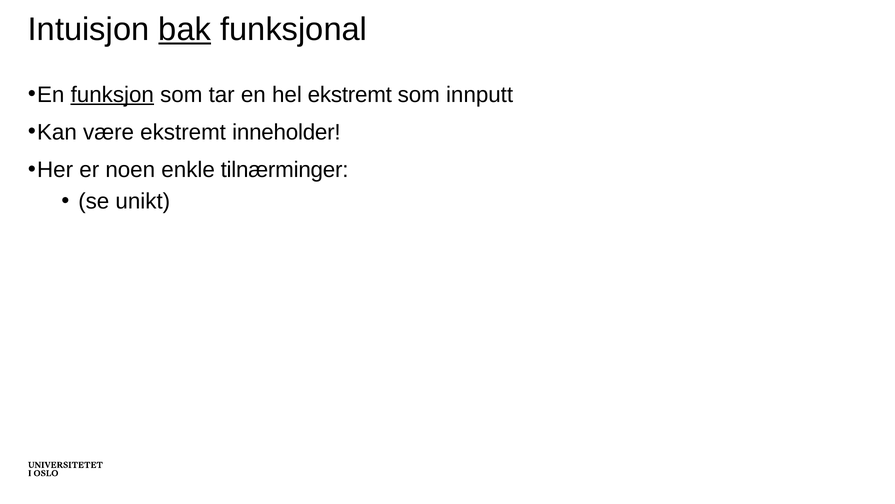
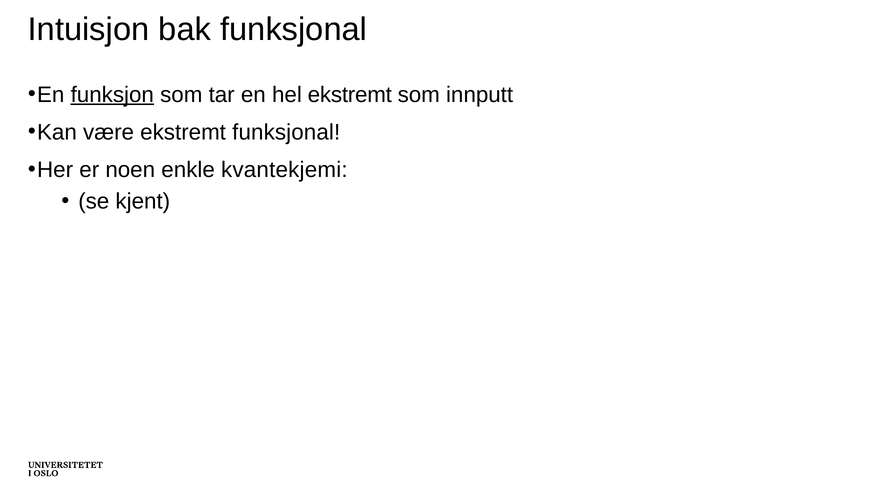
bak underline: present -> none (185, 29)
ekstremt inneholder: inneholder -> funksjonal (286, 132)
tilnærminger: tilnærminger -> kvantekjemi (284, 170)
unikt: unikt -> kjent (143, 201)
